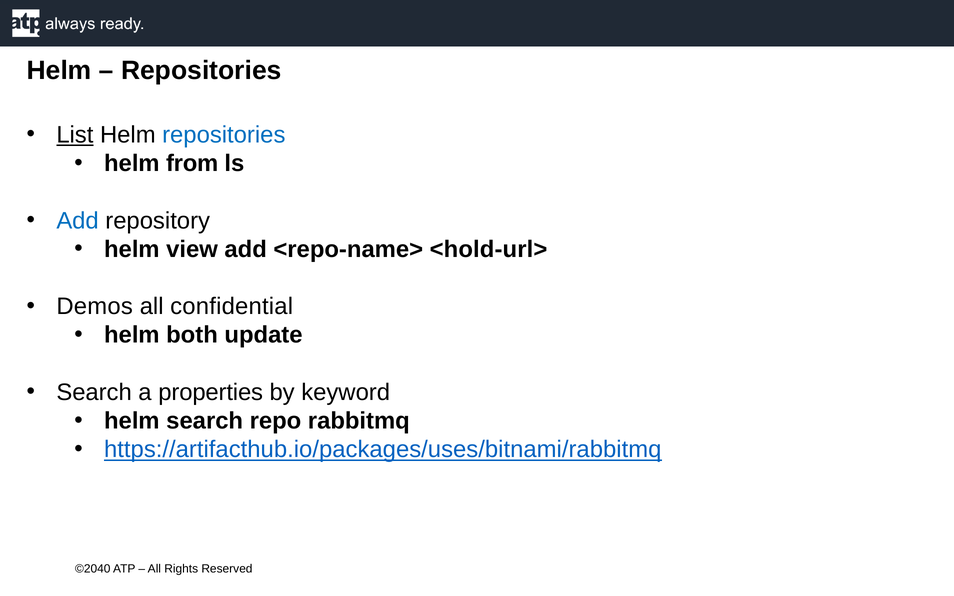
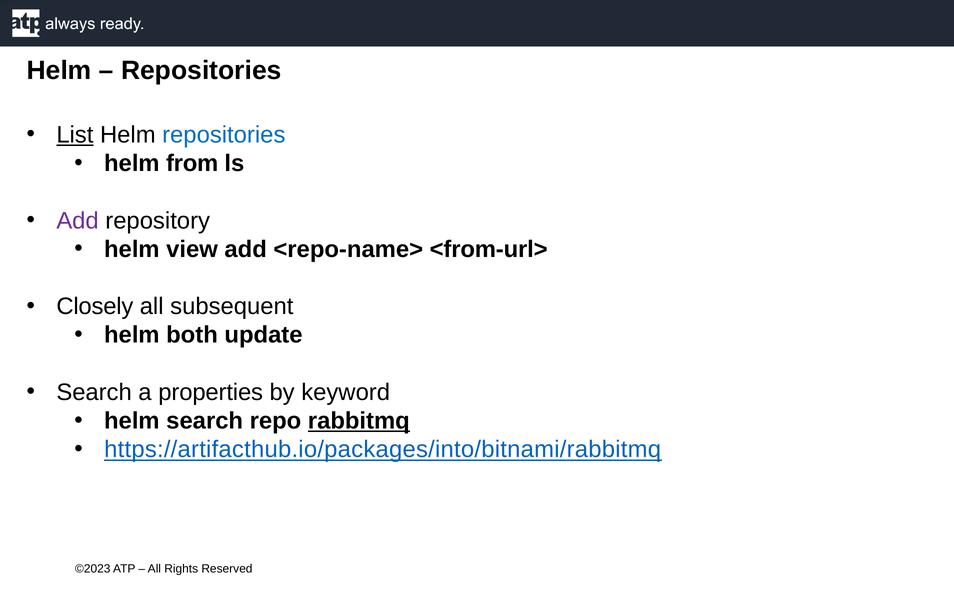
Add colour: blue -> purple (78, 221)
<hold-url>: <hold-url> -> <from-url> (489, 249)
Demos: Demos -> Closely (95, 307)
confidential: confidential -> subsequent (232, 307)
rabbitmq underline: none -> present (359, 421)
https://artifacthub.io/packages/uses/bitnami/rabbitmq: https://artifacthub.io/packages/uses/bitnami/rabbitmq -> https://artifacthub.io/packages/into/bitnami/rabbitmq (383, 450)
©2040: ©2040 -> ©2023 (93, 569)
